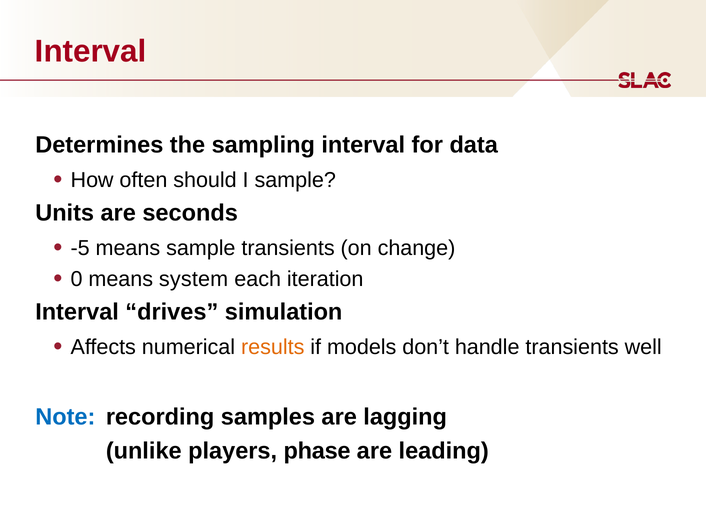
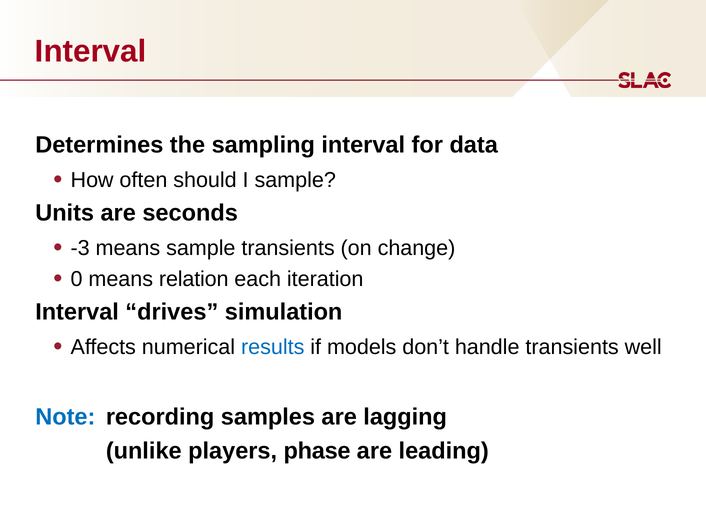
-5: -5 -> -3 (80, 248)
system: system -> relation (194, 279)
results colour: orange -> blue (273, 347)
